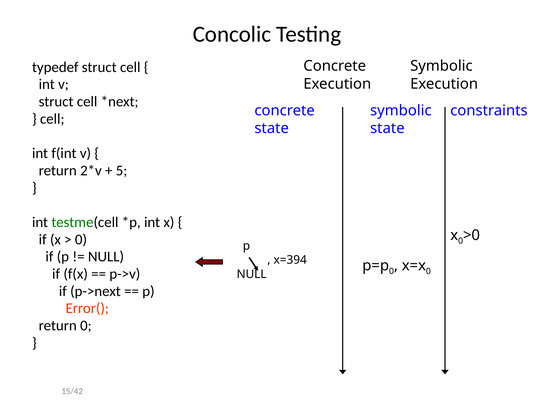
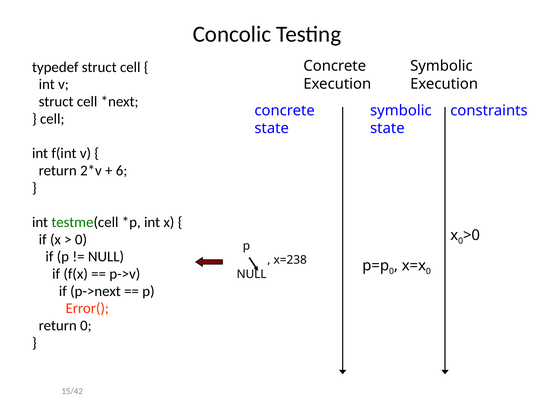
5: 5 -> 6 (122, 170)
x=394: x=394 -> x=238 (290, 260)
